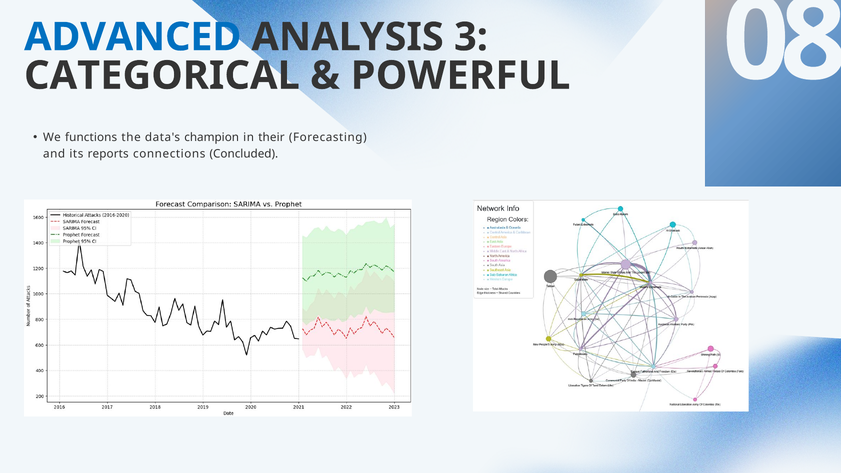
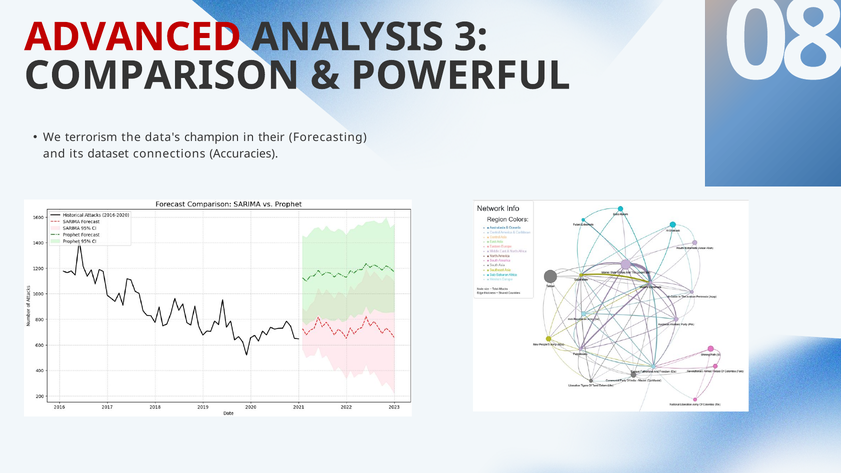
ADVANCED colour: blue -> red (133, 37)
CATEGORICAL: CATEGORICAL -> COMPARISON (162, 76)
functions: functions -> terrorism (91, 137)
reports: reports -> dataset (108, 154)
Concluded: Concluded -> Accuracies (244, 154)
